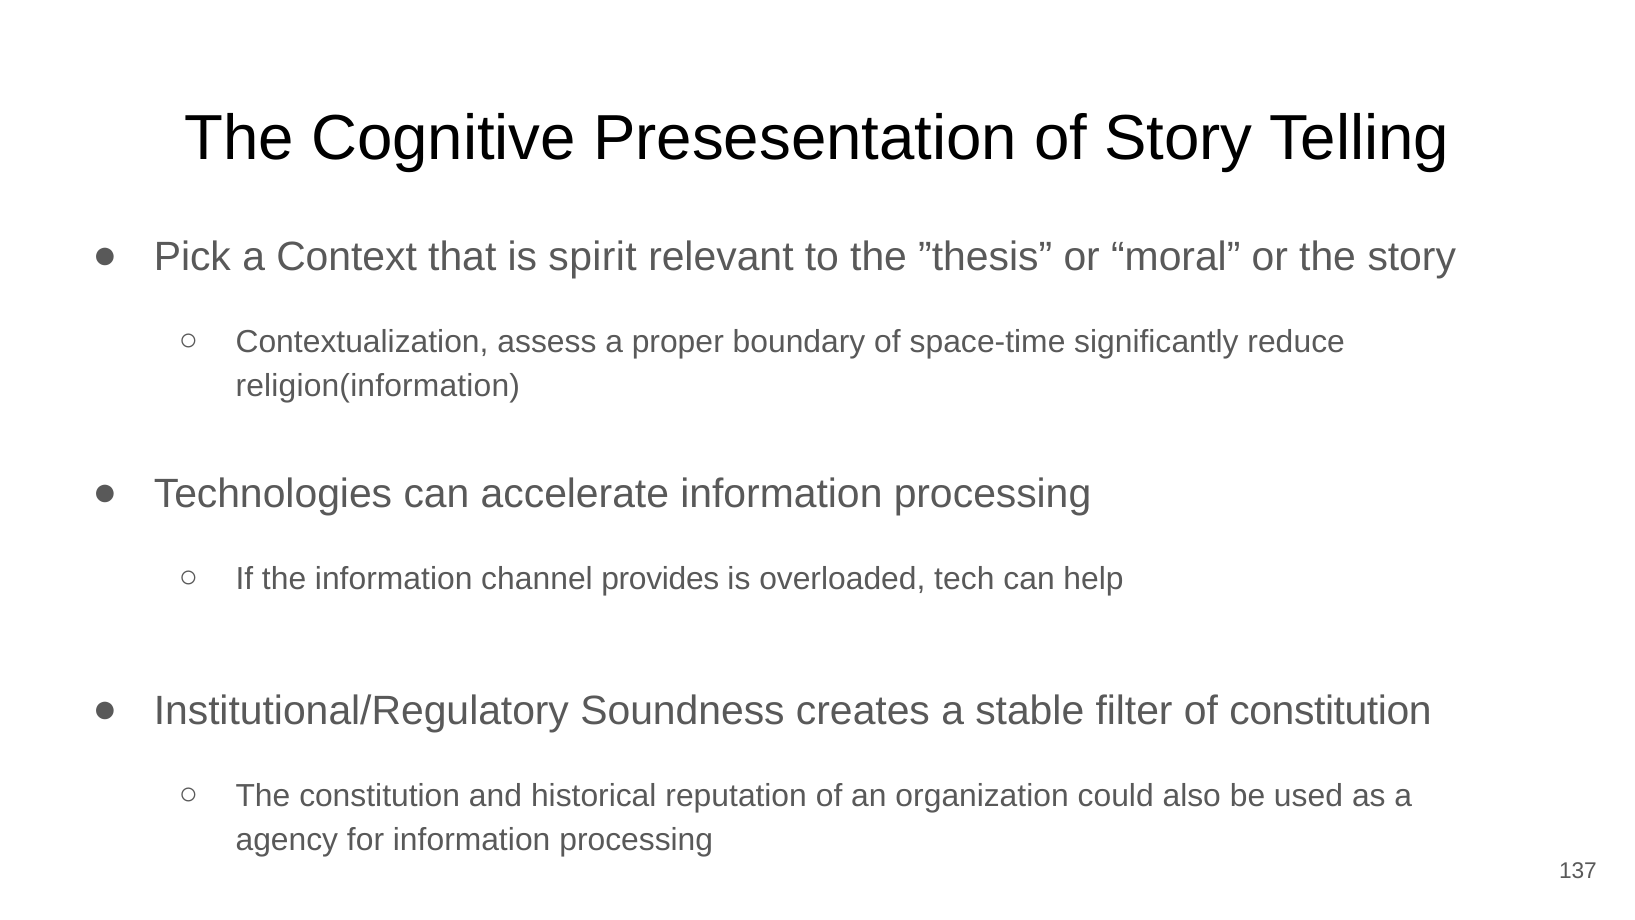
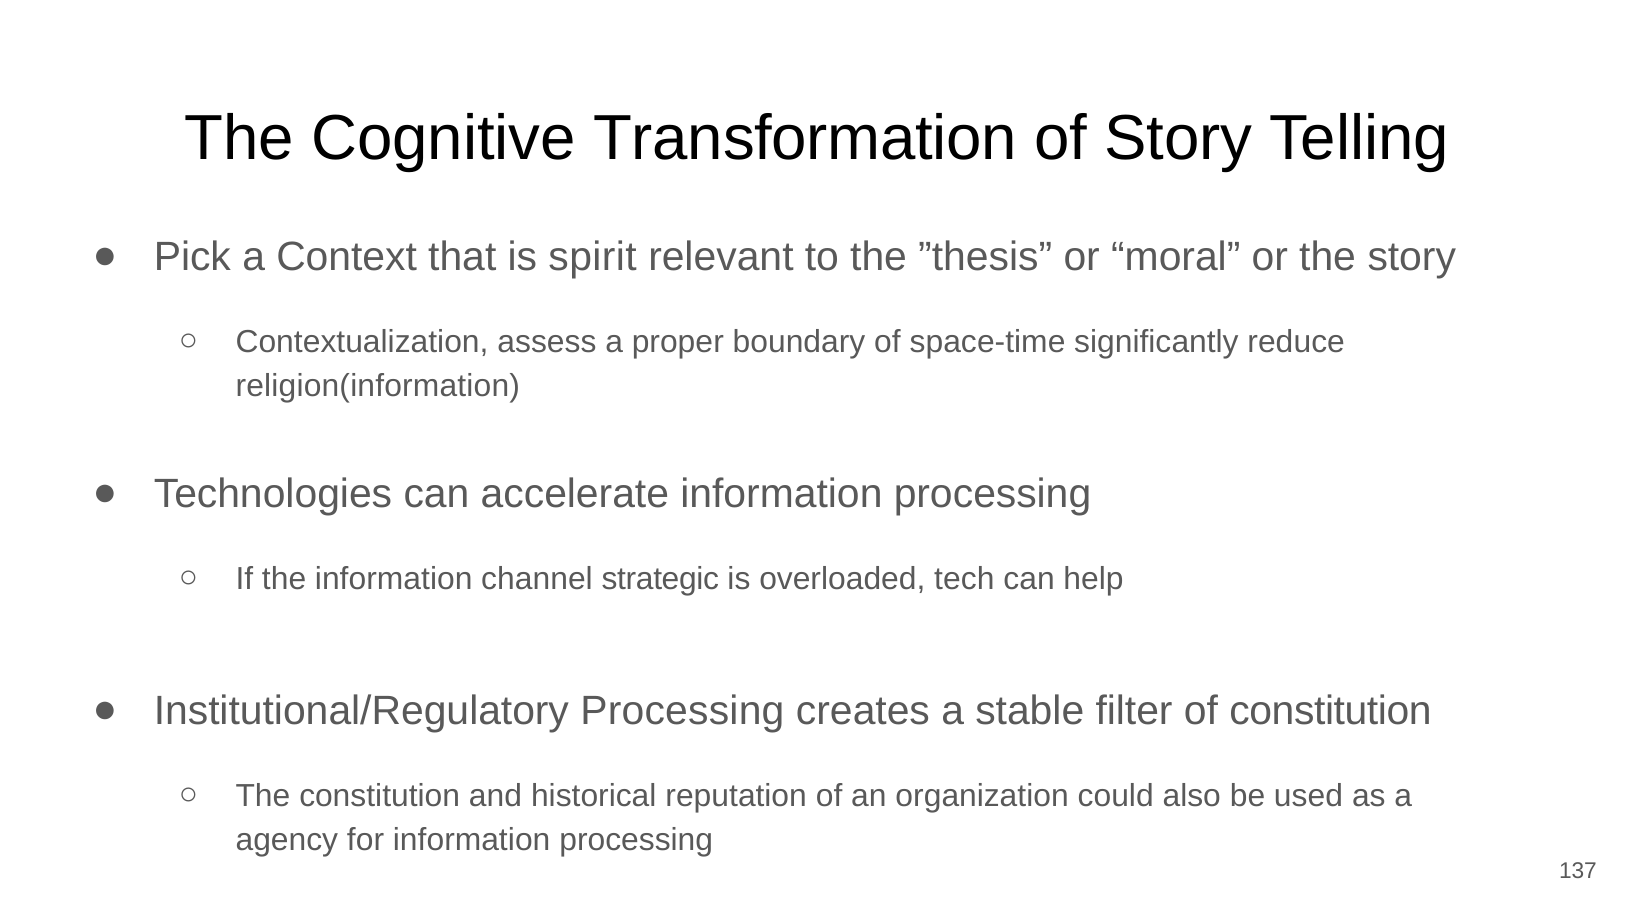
Presesentation: Presesentation -> Transformation (805, 139)
provides: provides -> strategic (660, 579)
Institutional/Regulatory Soundness: Soundness -> Processing (682, 711)
